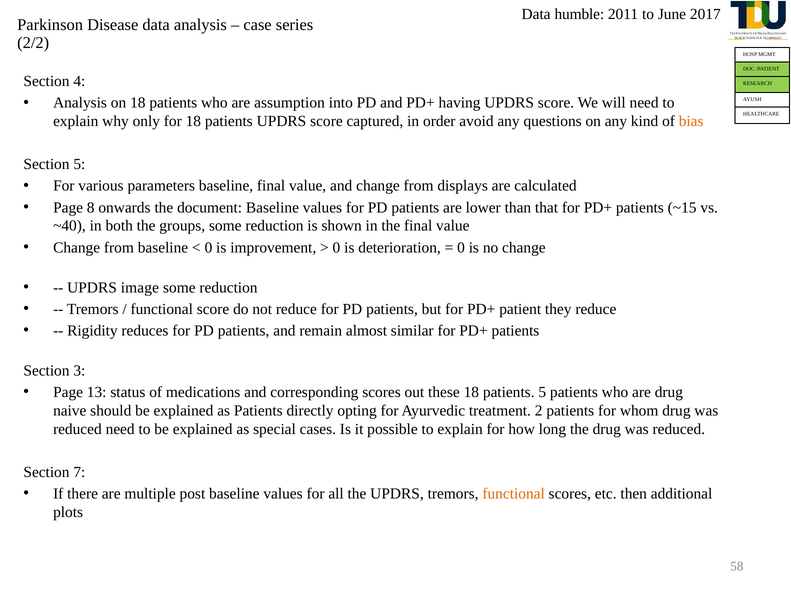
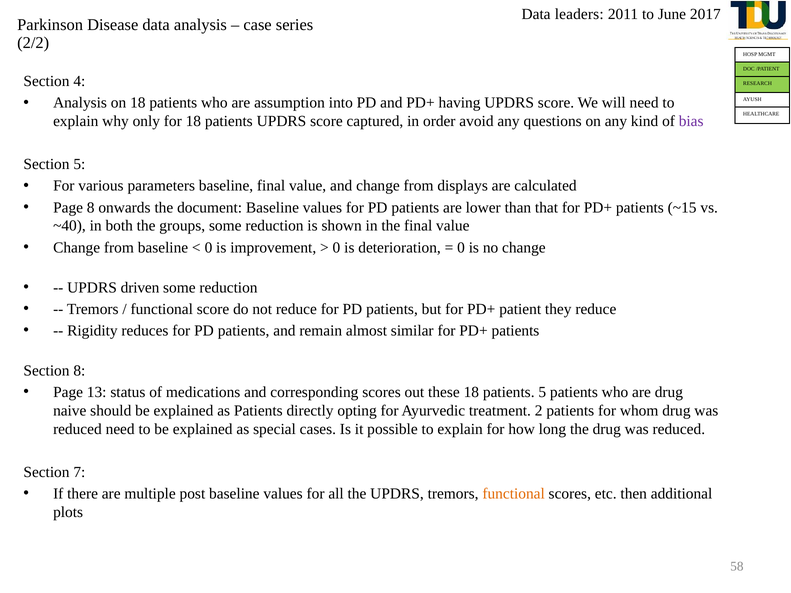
humble: humble -> leaders (579, 14)
bias colour: orange -> purple (691, 121)
image: image -> driven (140, 288)
Section 3: 3 -> 8 (79, 371)
